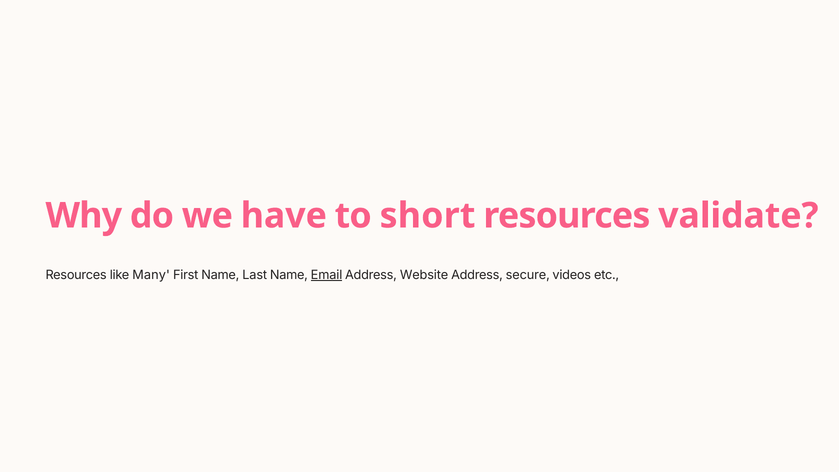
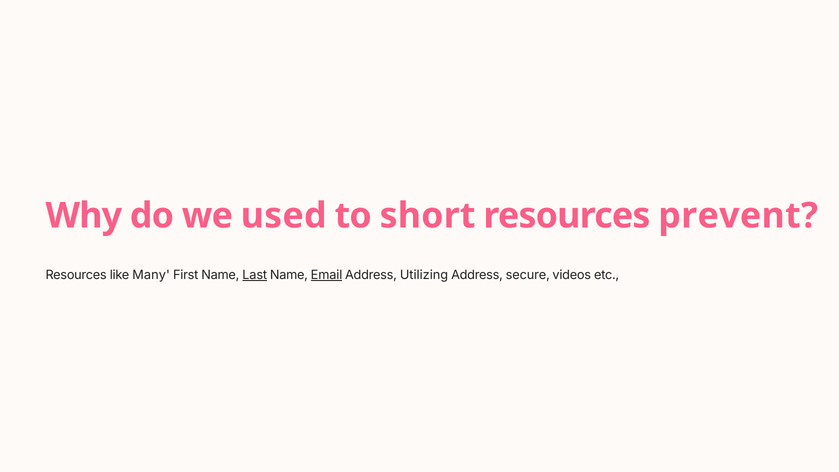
have: have -> used (284, 216)
validate: validate -> prevent (738, 216)
Last underline: none -> present (255, 275)
Website: Website -> Utilizing (424, 275)
